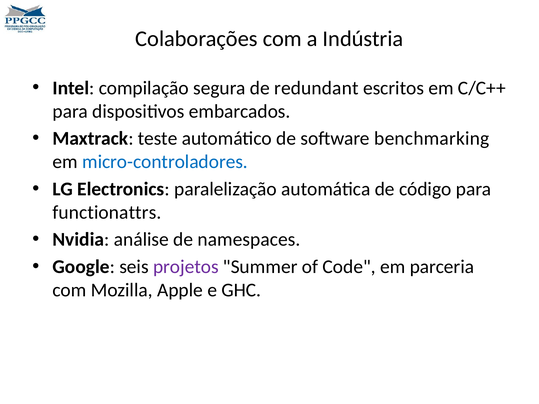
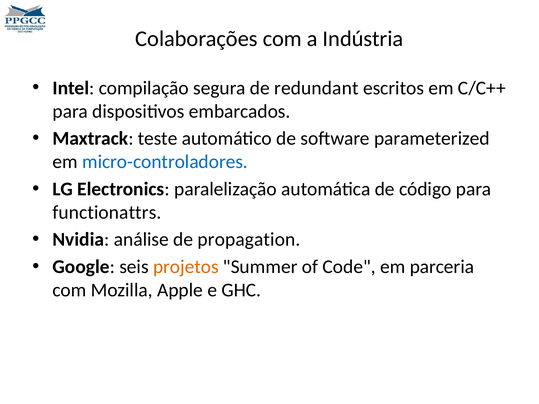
benchmarking: benchmarking -> parameterized (432, 139)
namespaces: namespaces -> propagation (249, 240)
projetos colour: purple -> orange (186, 267)
